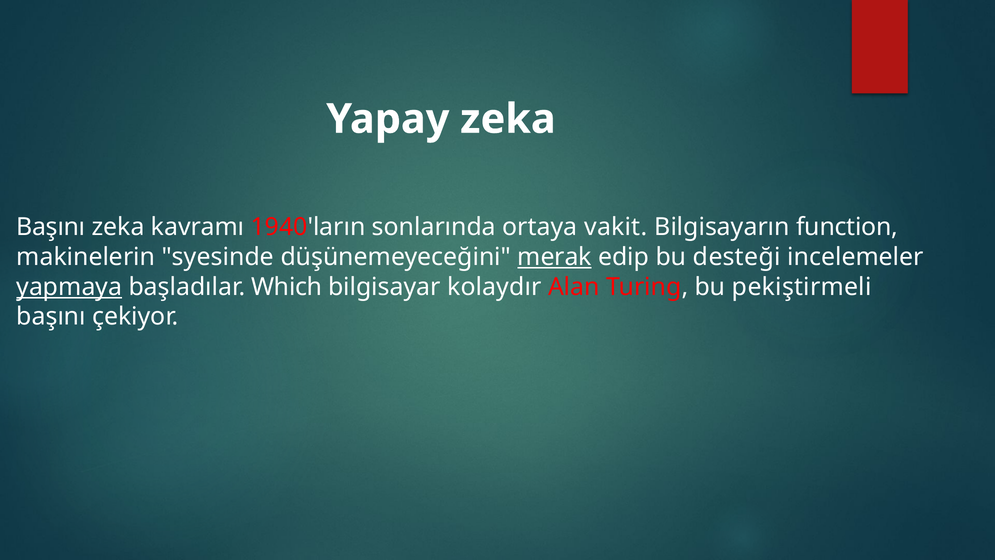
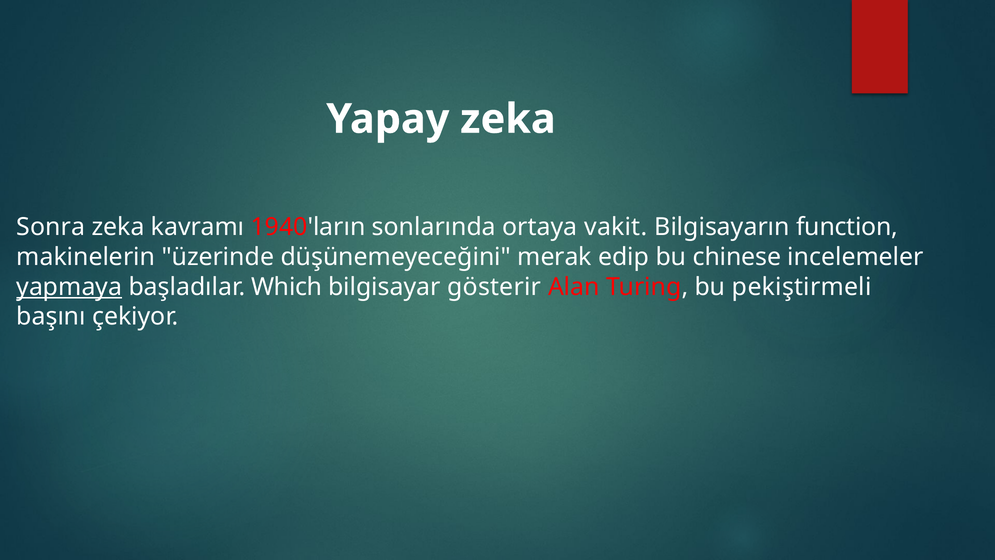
Başını: Başını -> Sonra (51, 227)
syesinde: syesinde -> üzerinde (218, 257)
merak underline: present -> none (555, 257)
desteği: desteği -> chinese (737, 257)
kolaydır: kolaydır -> gösterir (494, 287)
